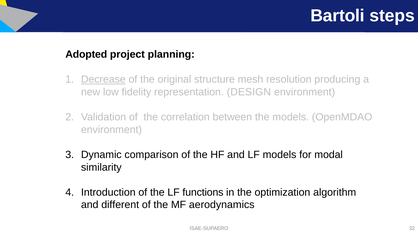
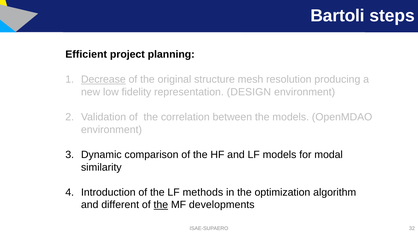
Adopted: Adopted -> Efficient (86, 54)
functions: functions -> methods (203, 192)
the underline: none -> present (161, 205)
aerodynamics: aerodynamics -> developments (222, 205)
